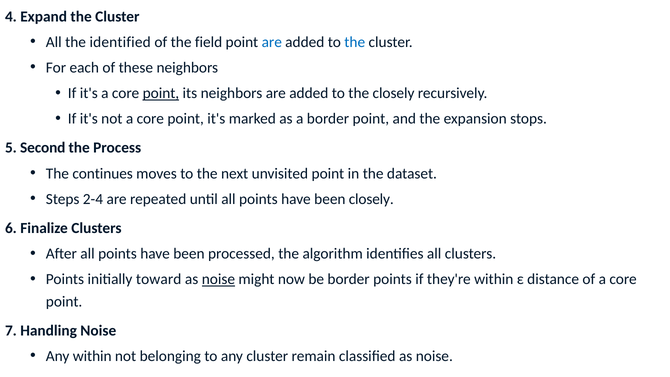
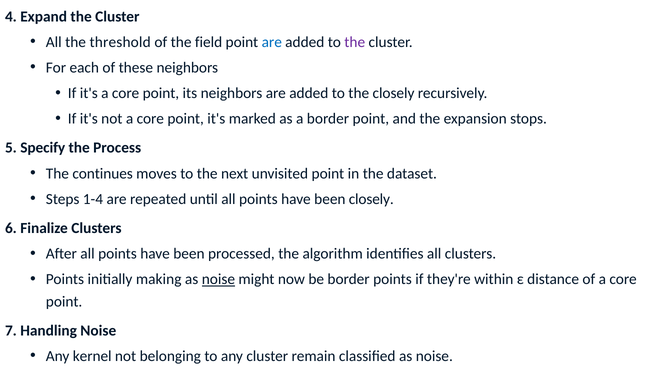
identified: identified -> threshold (120, 42)
the colour: blue -> purple (355, 42)
point underline: present -> none (161, 93)
Second: Second -> Specify (43, 148)
2-4: 2-4 -> 1-4 (93, 199)
toward: toward -> making (159, 279)
Any within: within -> kernel (92, 356)
